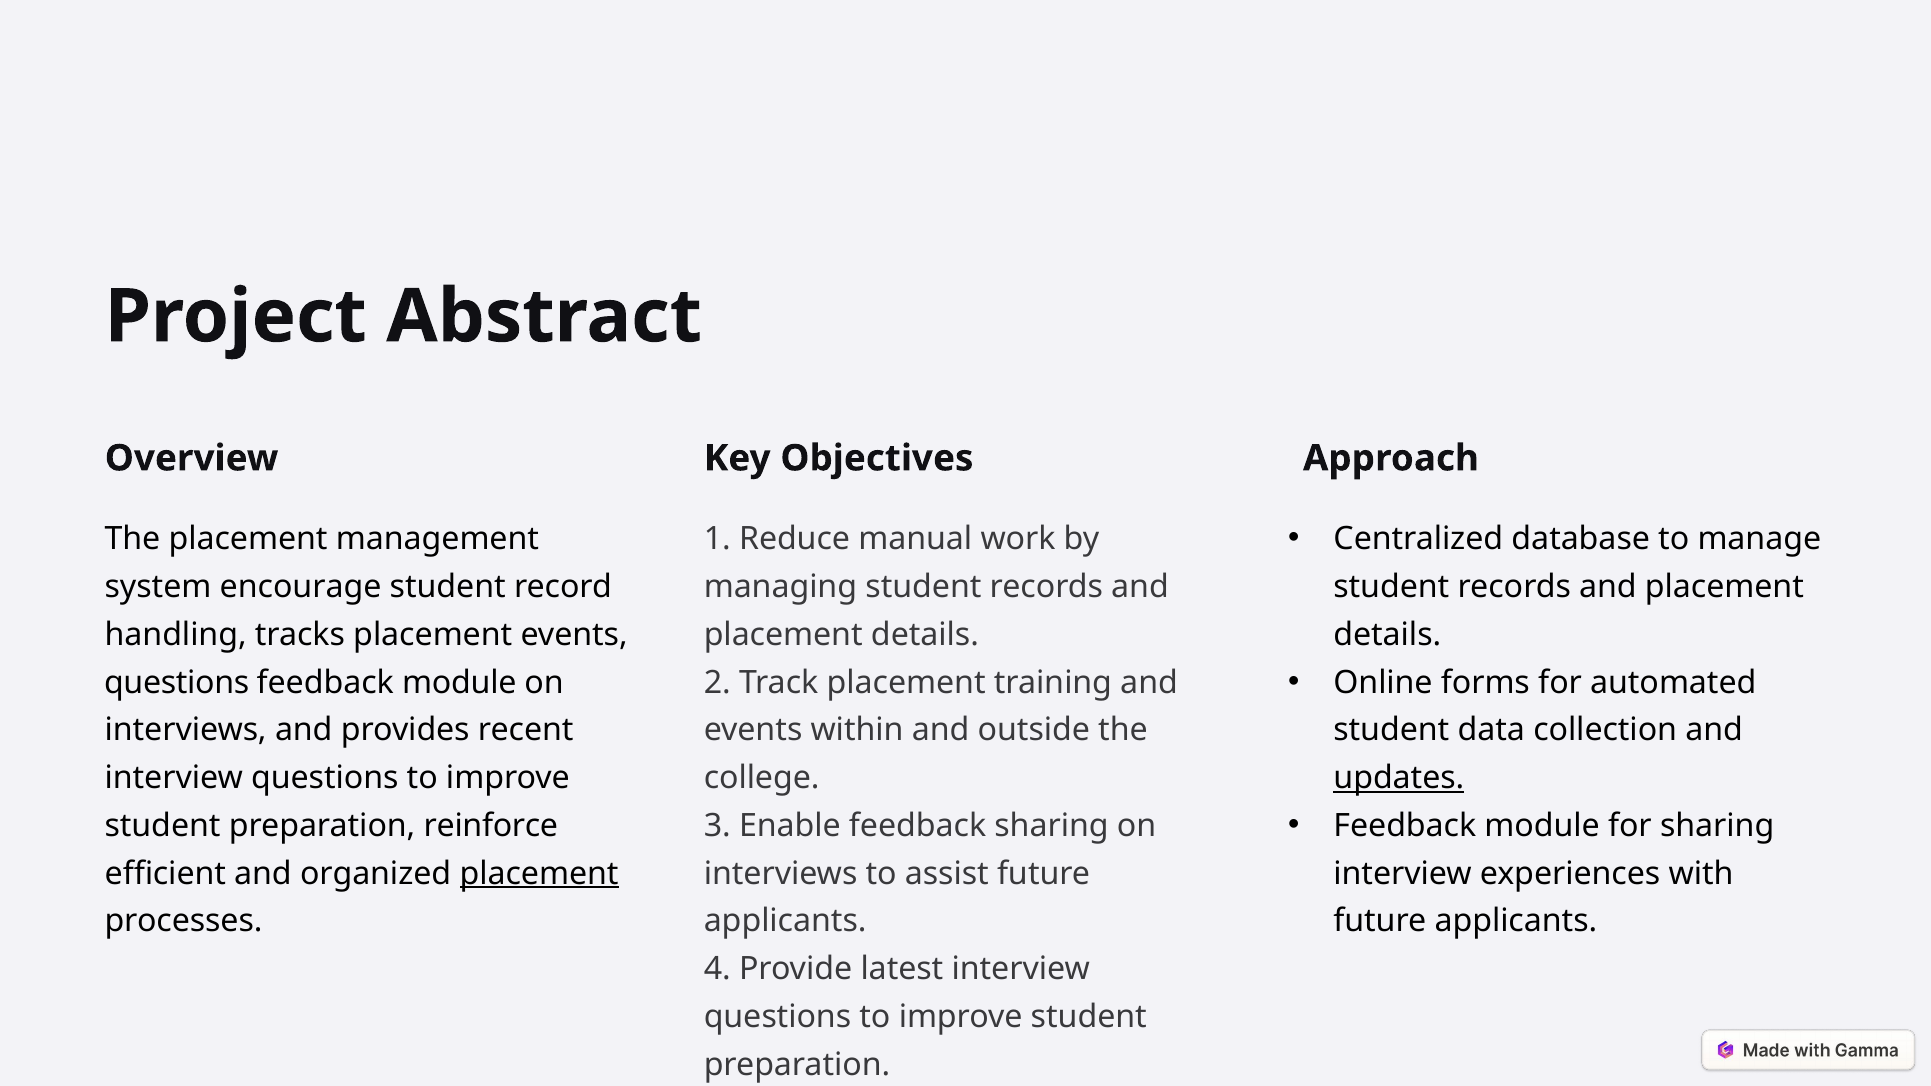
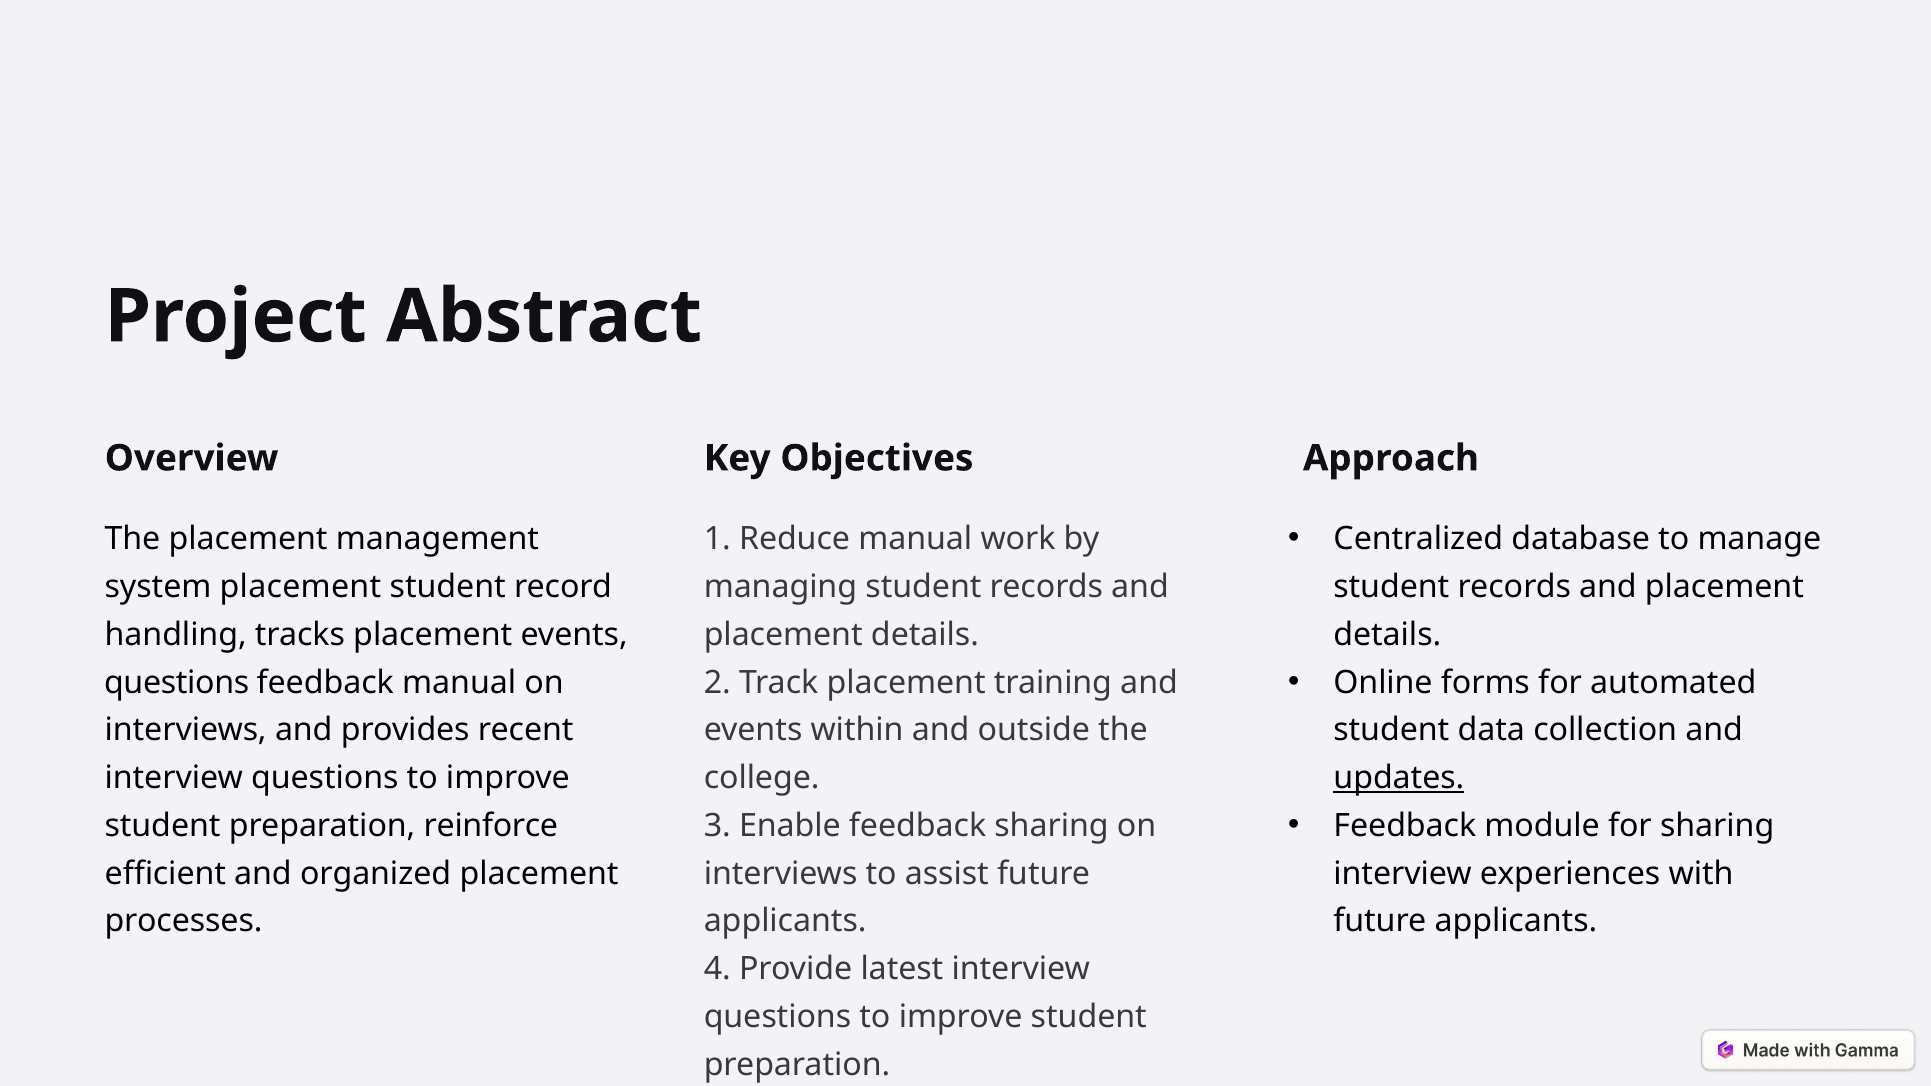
system encourage: encourage -> placement (300, 587)
module: module -> manual (459, 683)
placement underline: present -> none (539, 874)
